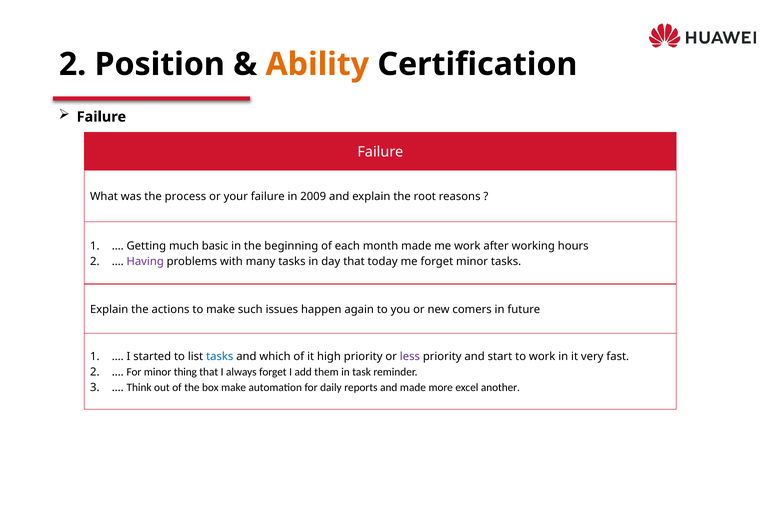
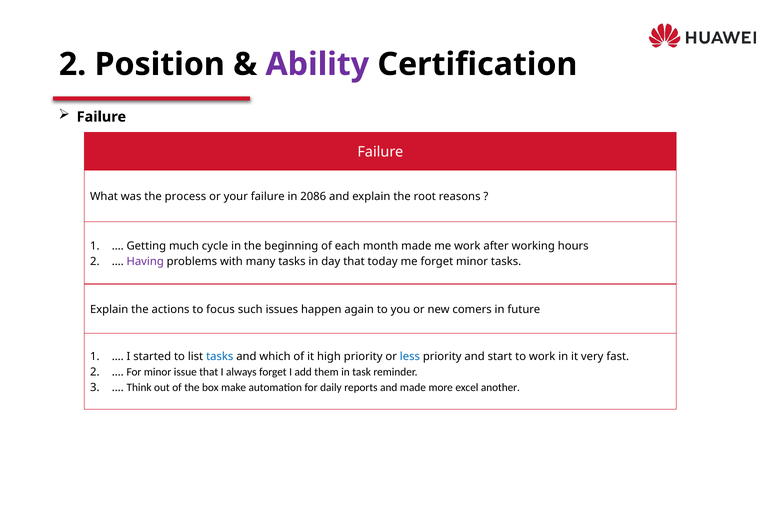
Ability colour: orange -> purple (317, 64)
2009: 2009 -> 2086 (313, 197)
basic: basic -> cycle (215, 246)
to make: make -> focus (221, 309)
less colour: purple -> blue (410, 357)
thing: thing -> issue (185, 372)
